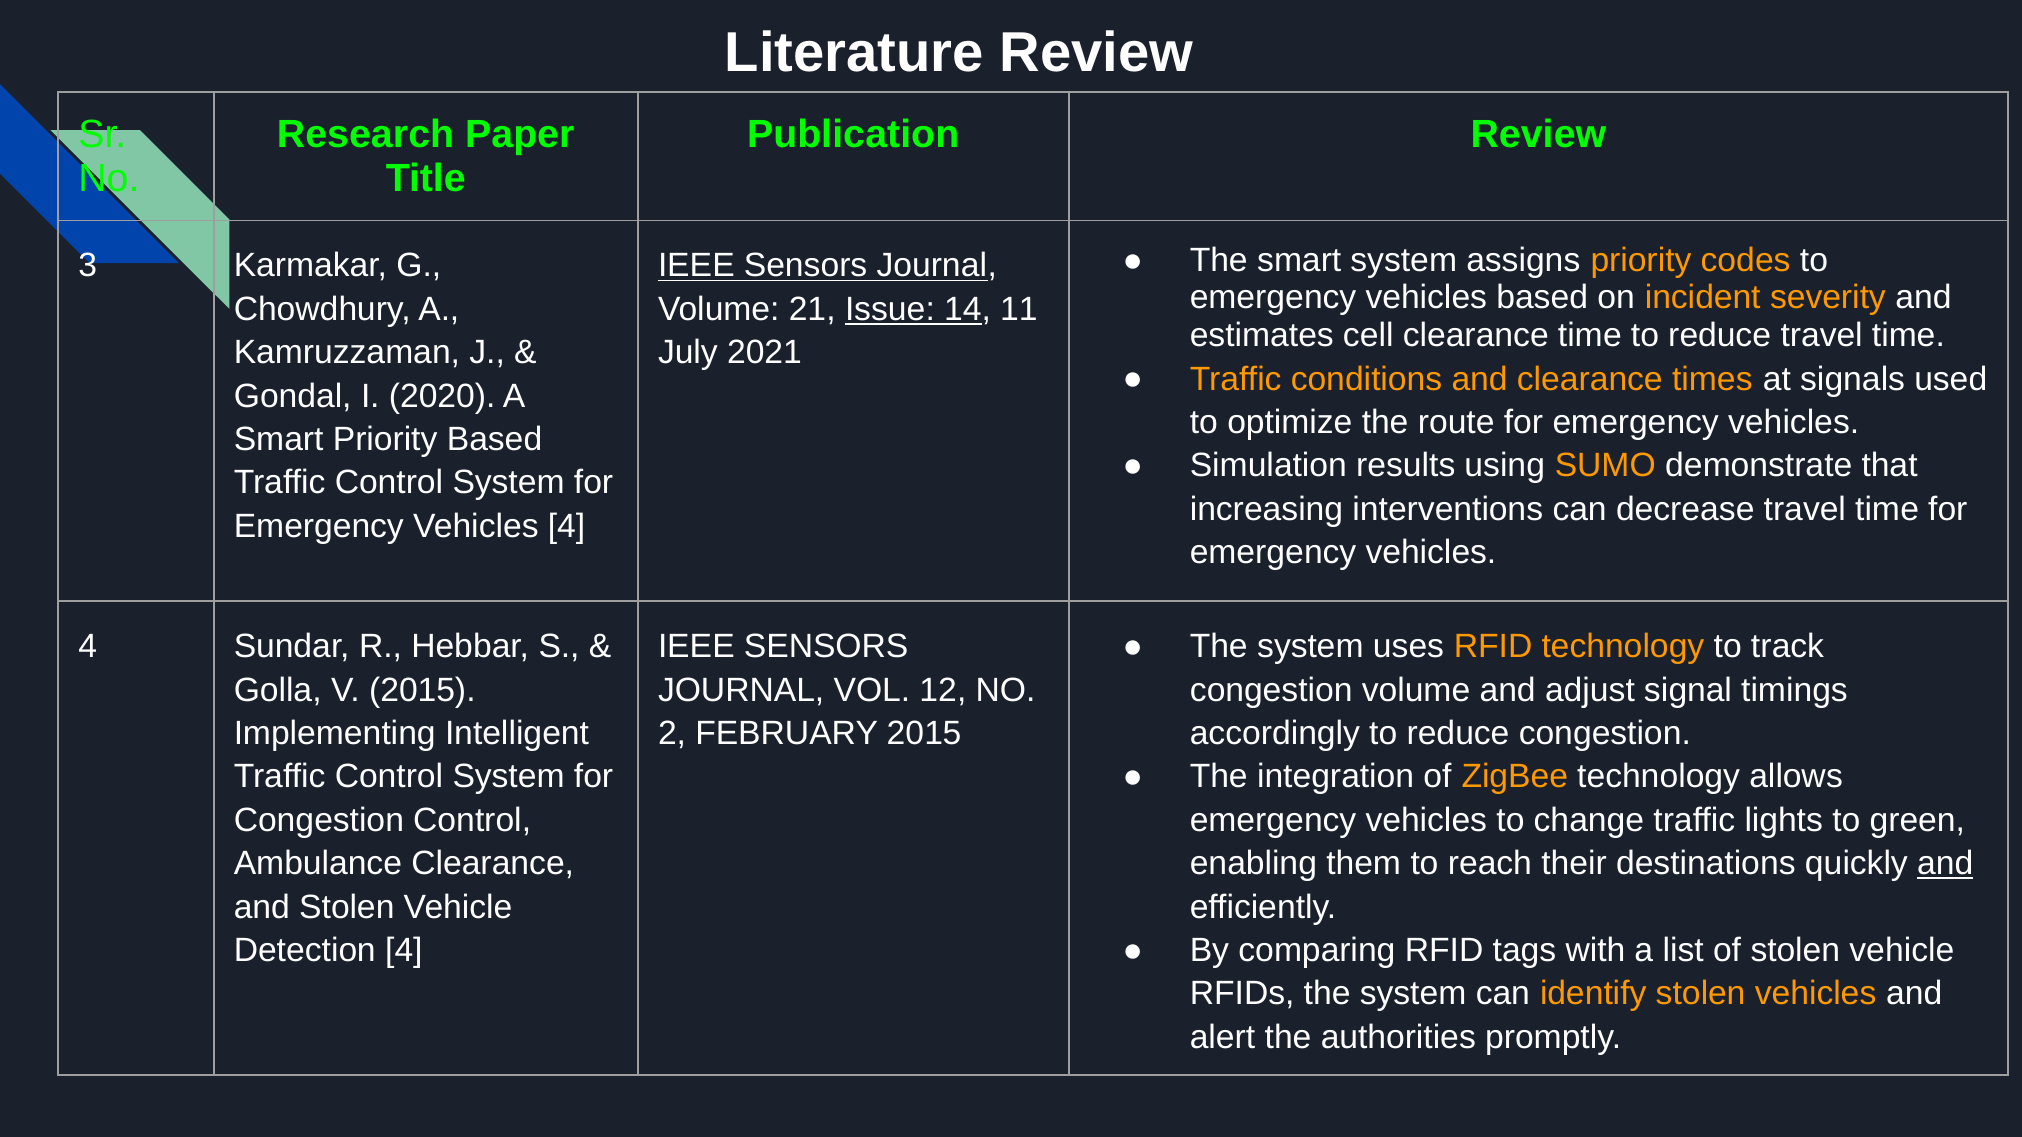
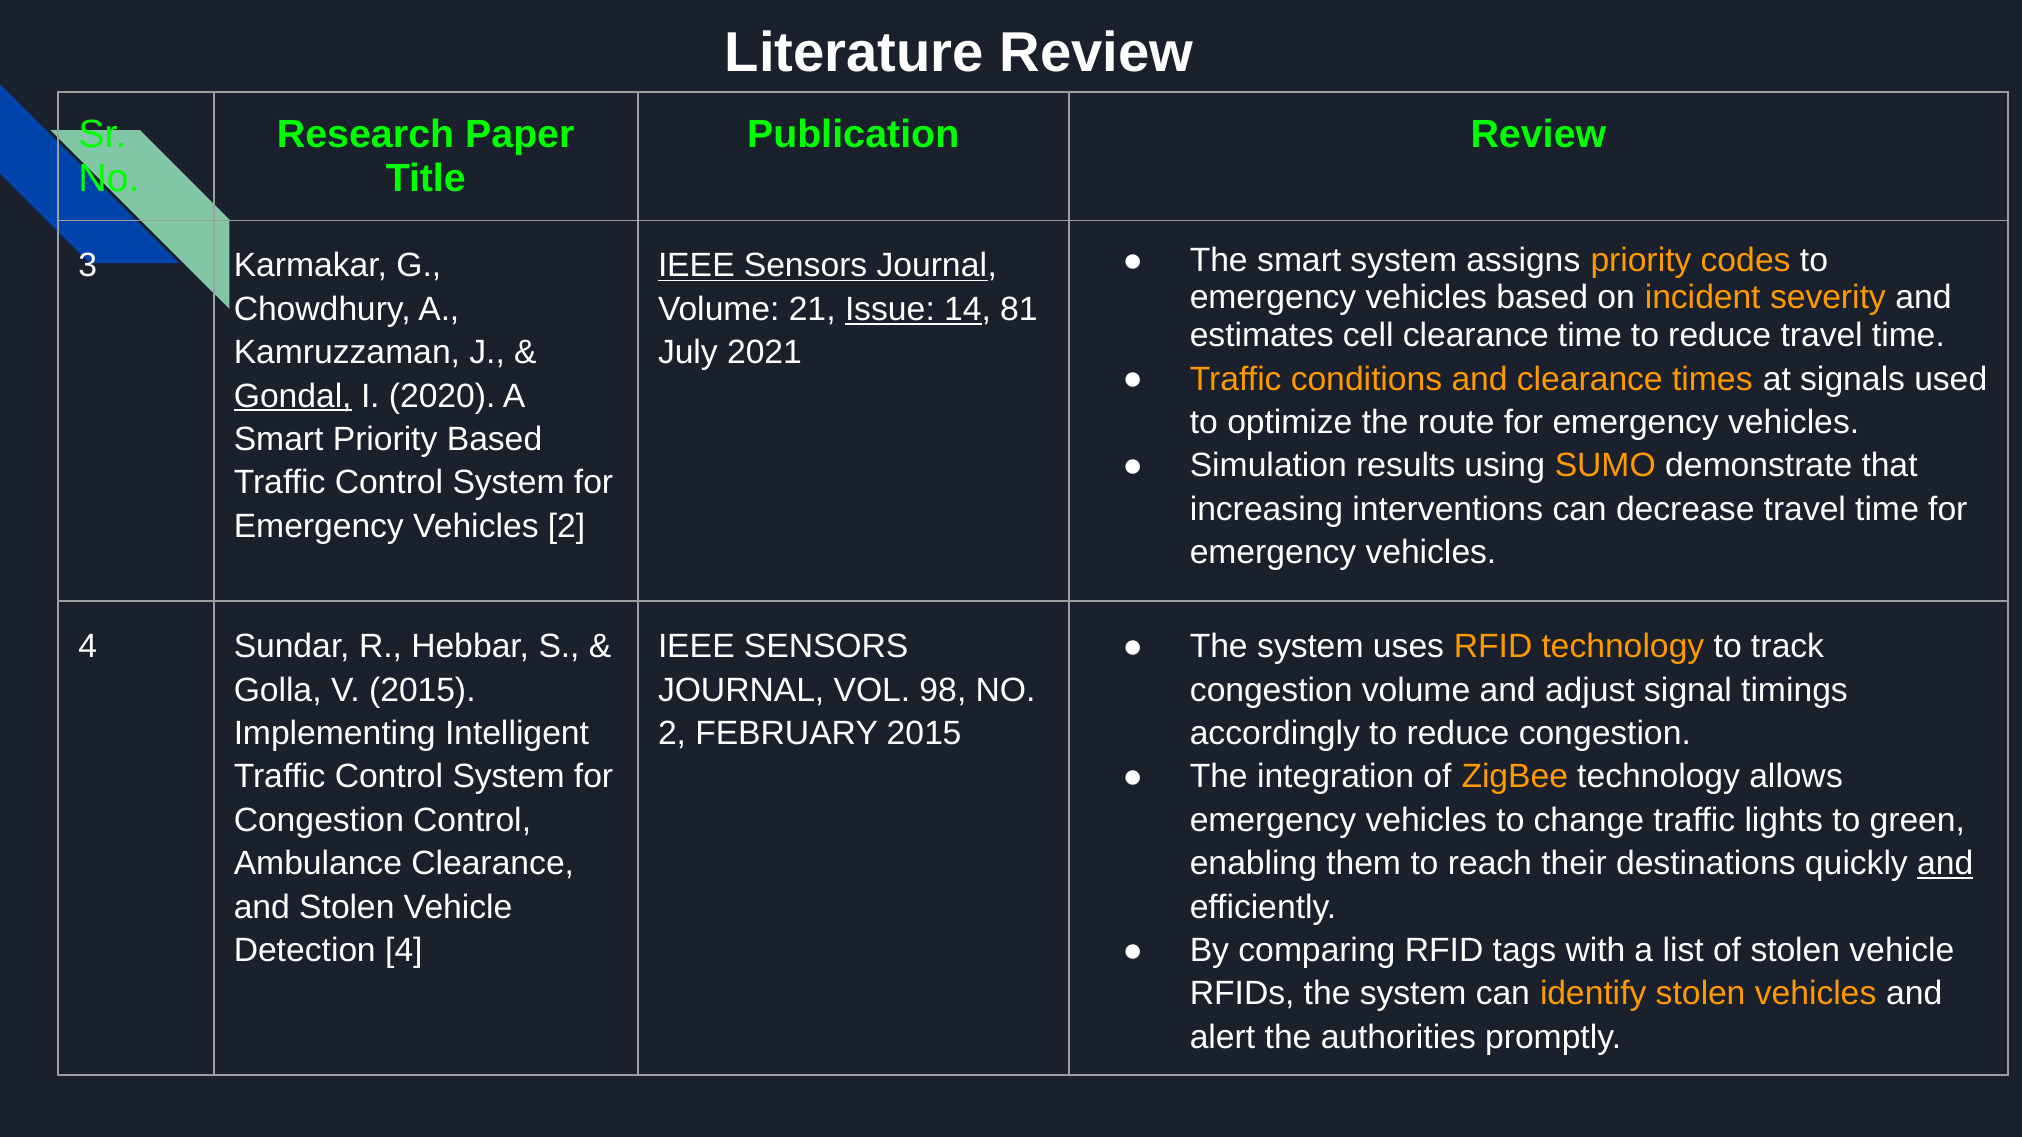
11: 11 -> 81 (1019, 309)
Gondal underline: none -> present (293, 396)
4: 4 -> 2 (567, 526)
12: 12 -> 98 (943, 690)
